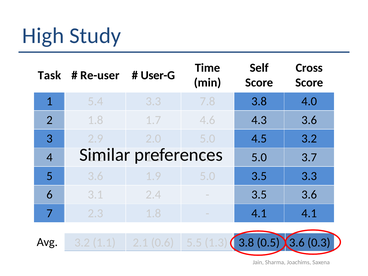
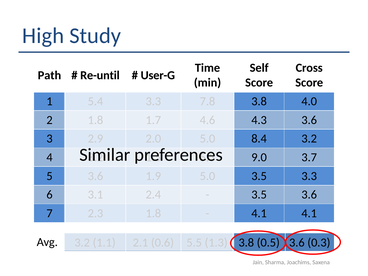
Task: Task -> Path (49, 75)
Re-user: Re-user -> Re-until (100, 75)
4.5: 4.5 -> 8.4 (259, 139)
5.0: 5.0 -> 9.0 (259, 157)
